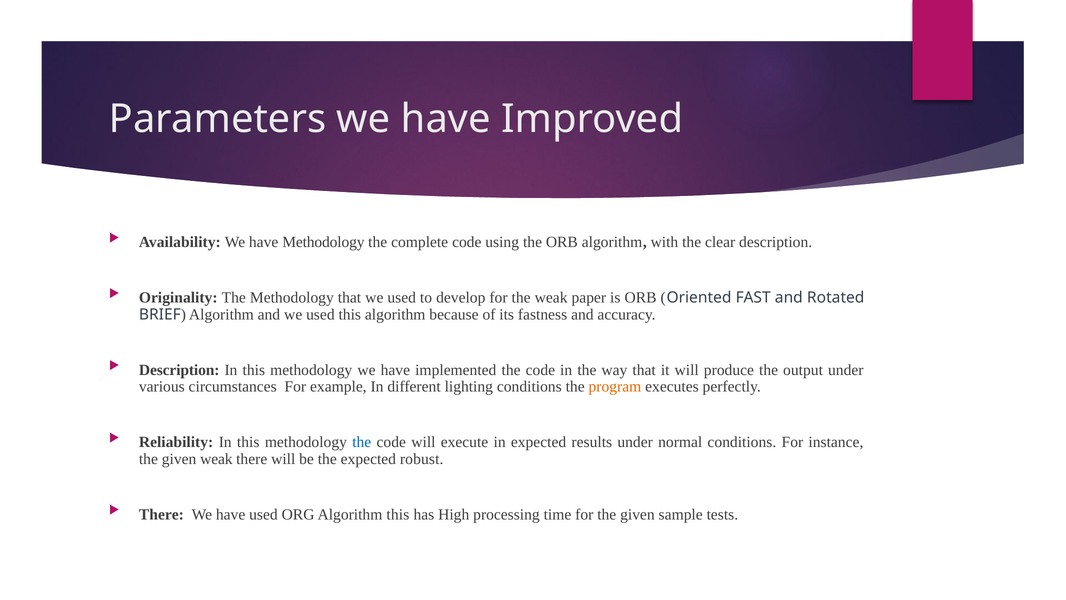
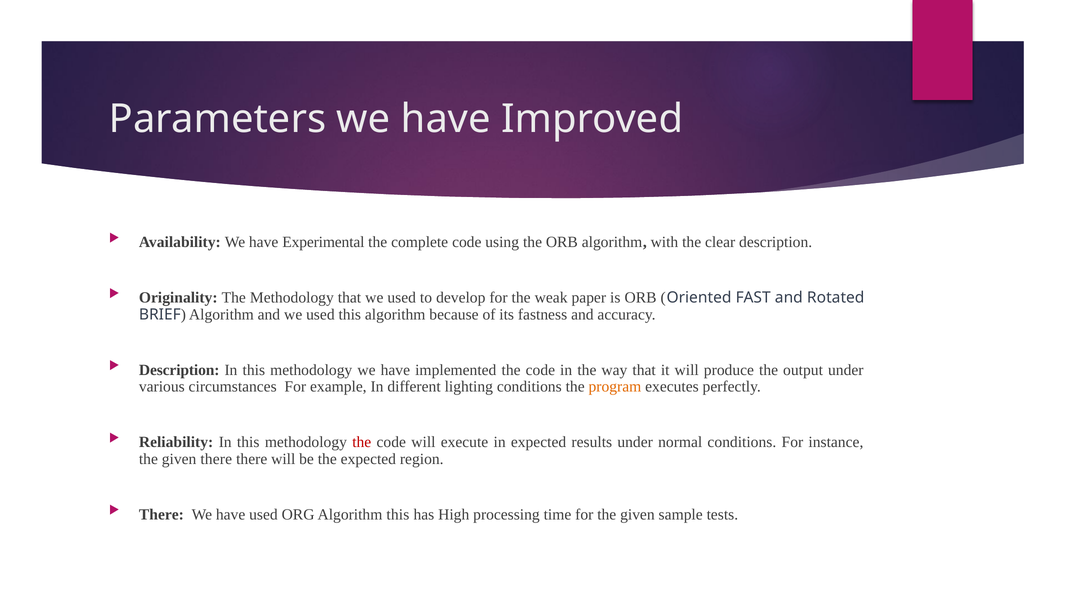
have Methodology: Methodology -> Experimental (323, 242)
the colour: blue -> red (362, 442)
given weak: weak -> there (216, 459)
robust: robust -> region (422, 459)
